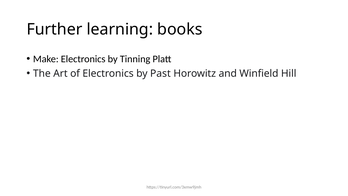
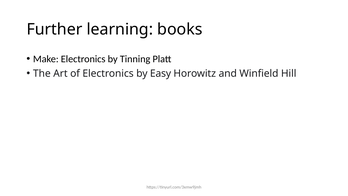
Past: Past -> Easy (161, 73)
